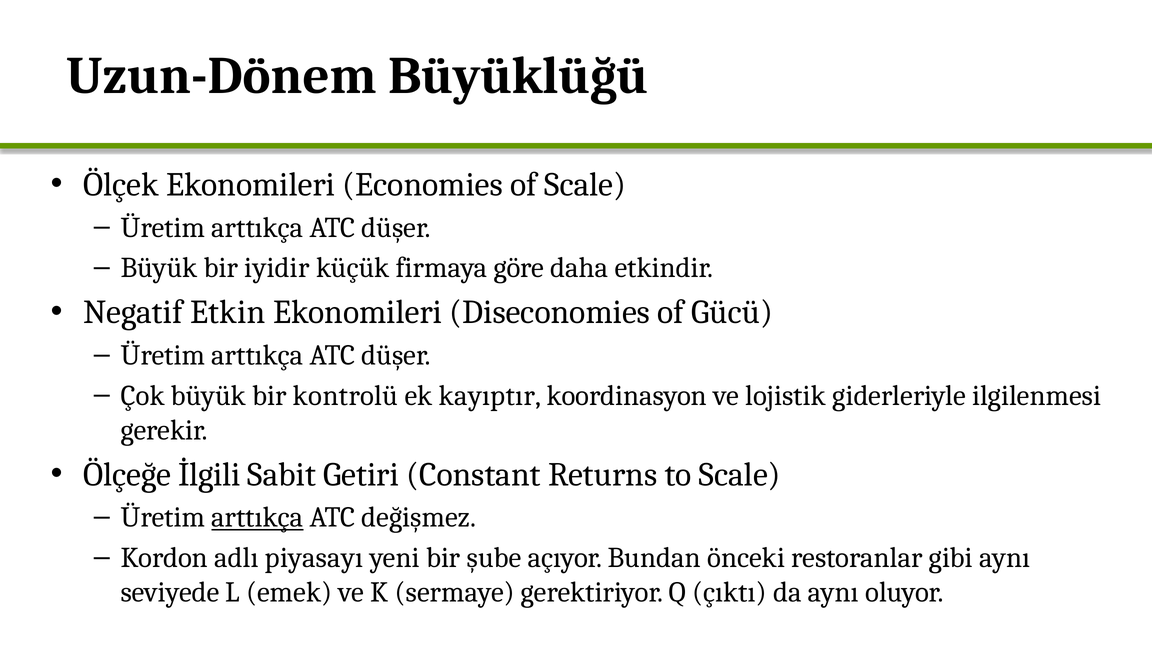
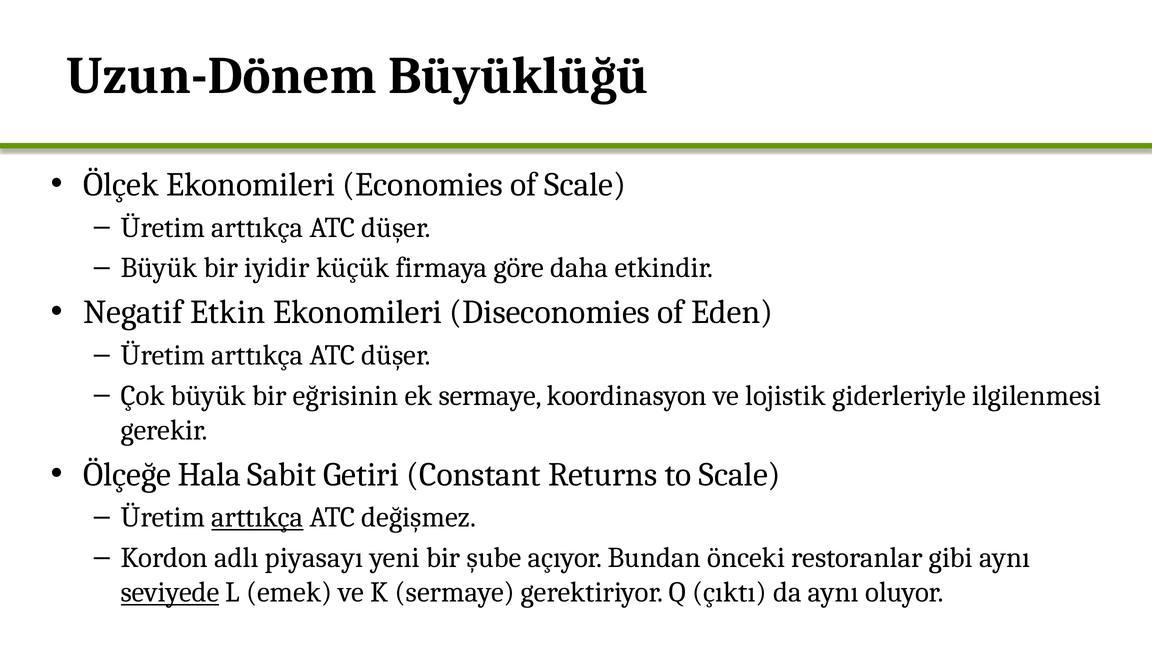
Gücü: Gücü -> Eden (732, 312)
kontrolü: kontrolü -> eğrisinin (346, 396)
ek kayıptır: kayıptır -> sermaye (490, 396)
İlgili: İlgili -> Hala (209, 475)
seviyede underline: none -> present (170, 592)
